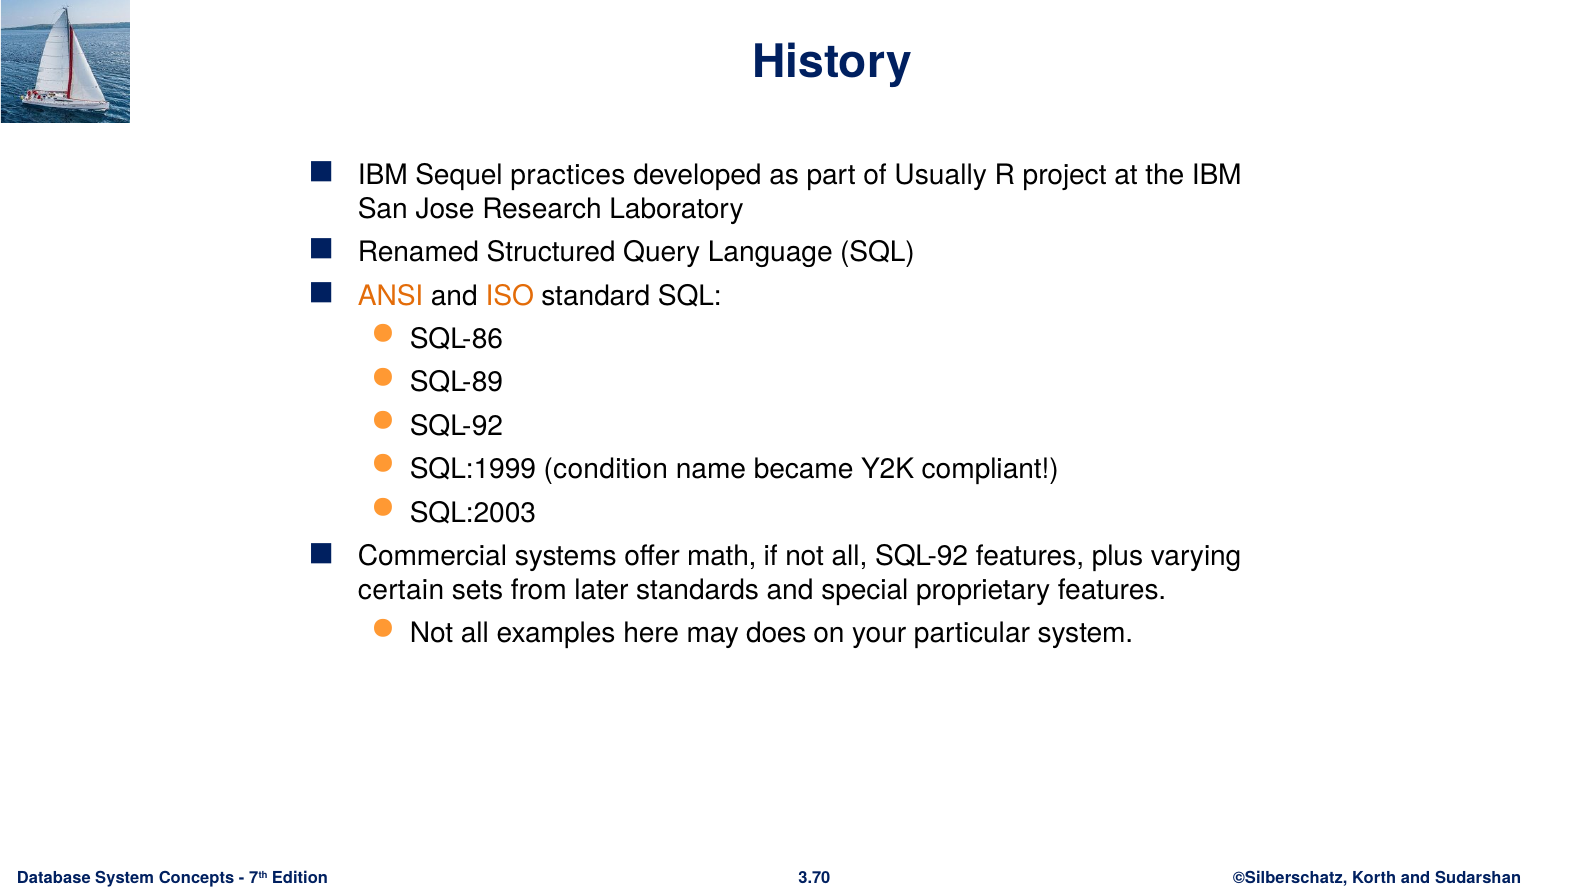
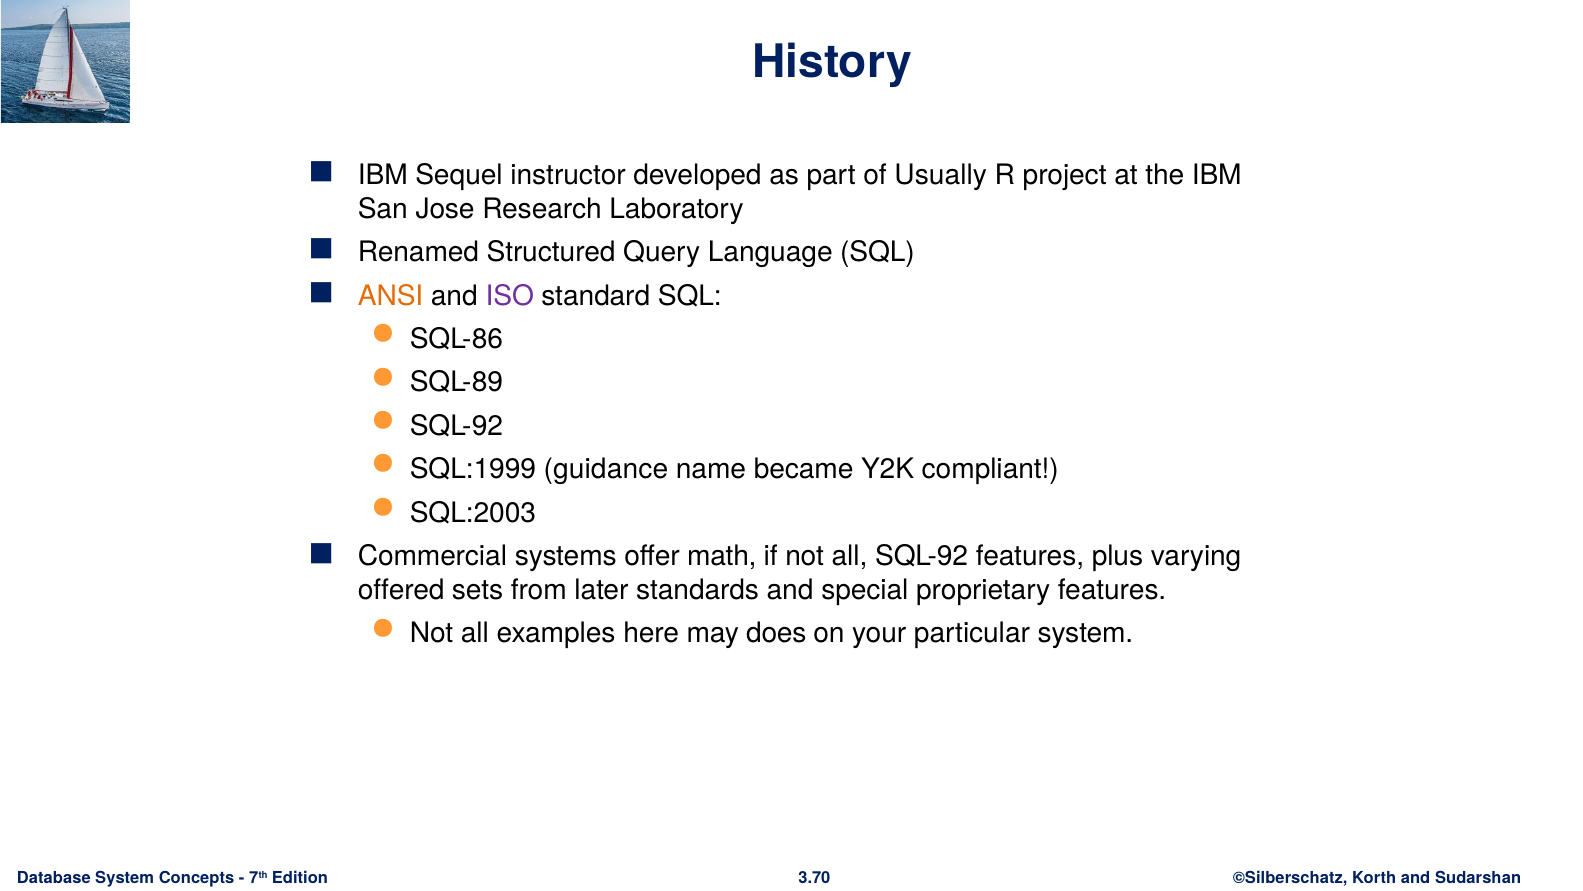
practices: practices -> instructor (568, 175)
ISO colour: orange -> purple (510, 296)
condition: condition -> guidance (606, 469)
certain: certain -> offered (401, 590)
